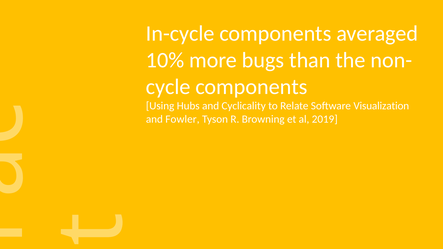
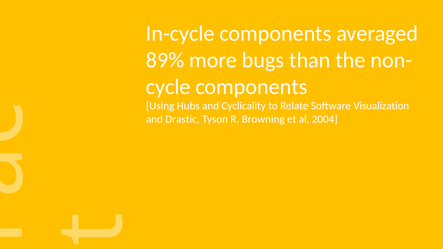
10%: 10% -> 89% (165, 60)
Fowler: Fowler -> Drastic (183, 119)
2019: 2019 -> 2004 (325, 119)
